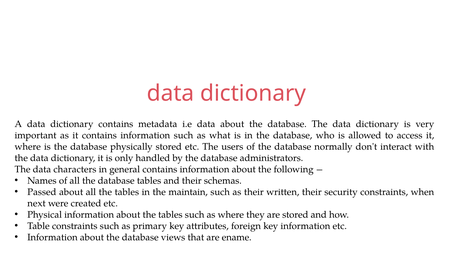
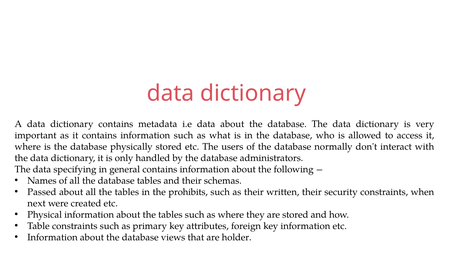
characters: characters -> specifying (75, 169)
maintain: maintain -> prohibits (188, 192)
ename: ename -> holder (237, 237)
